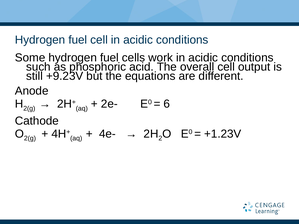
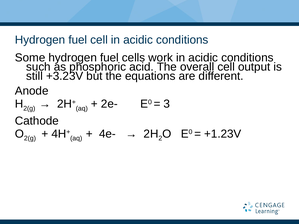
+9.23V: +9.23V -> +3.23V (65, 76)
6: 6 -> 3 (167, 104)
